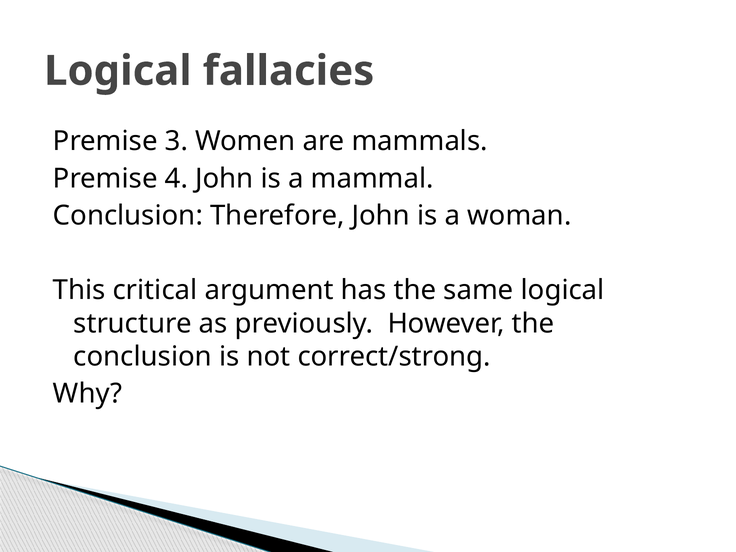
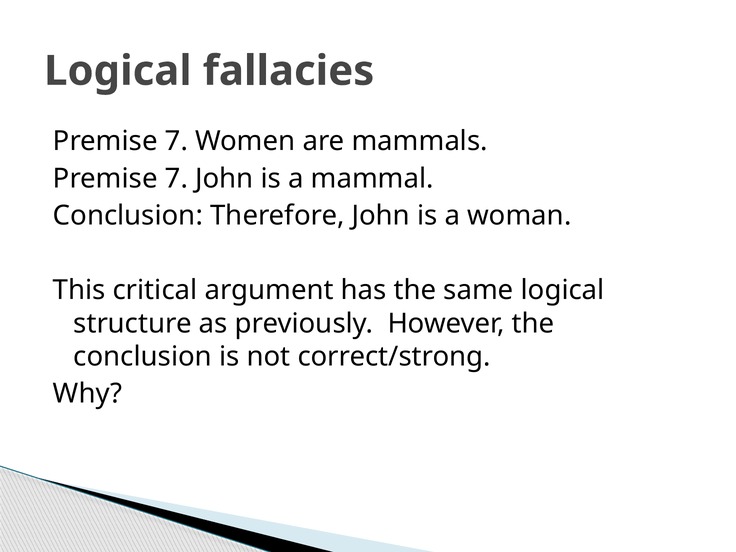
3: 3 -> 7 (176, 141)
4: 4 -> 7 (176, 179)
